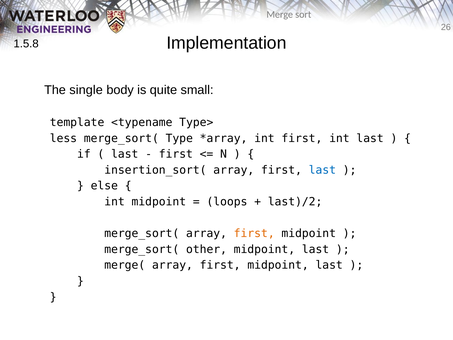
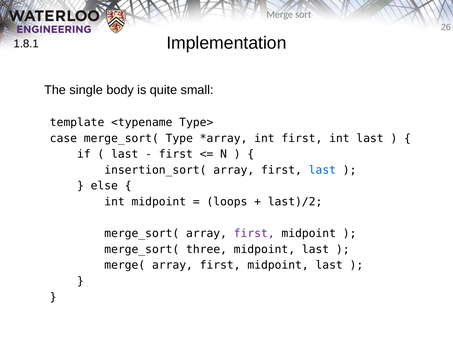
1.5.8: 1.5.8 -> 1.8.1 (26, 44)
less: less -> case (63, 138)
first colour: orange -> purple (254, 233)
other: other -> three (207, 249)
